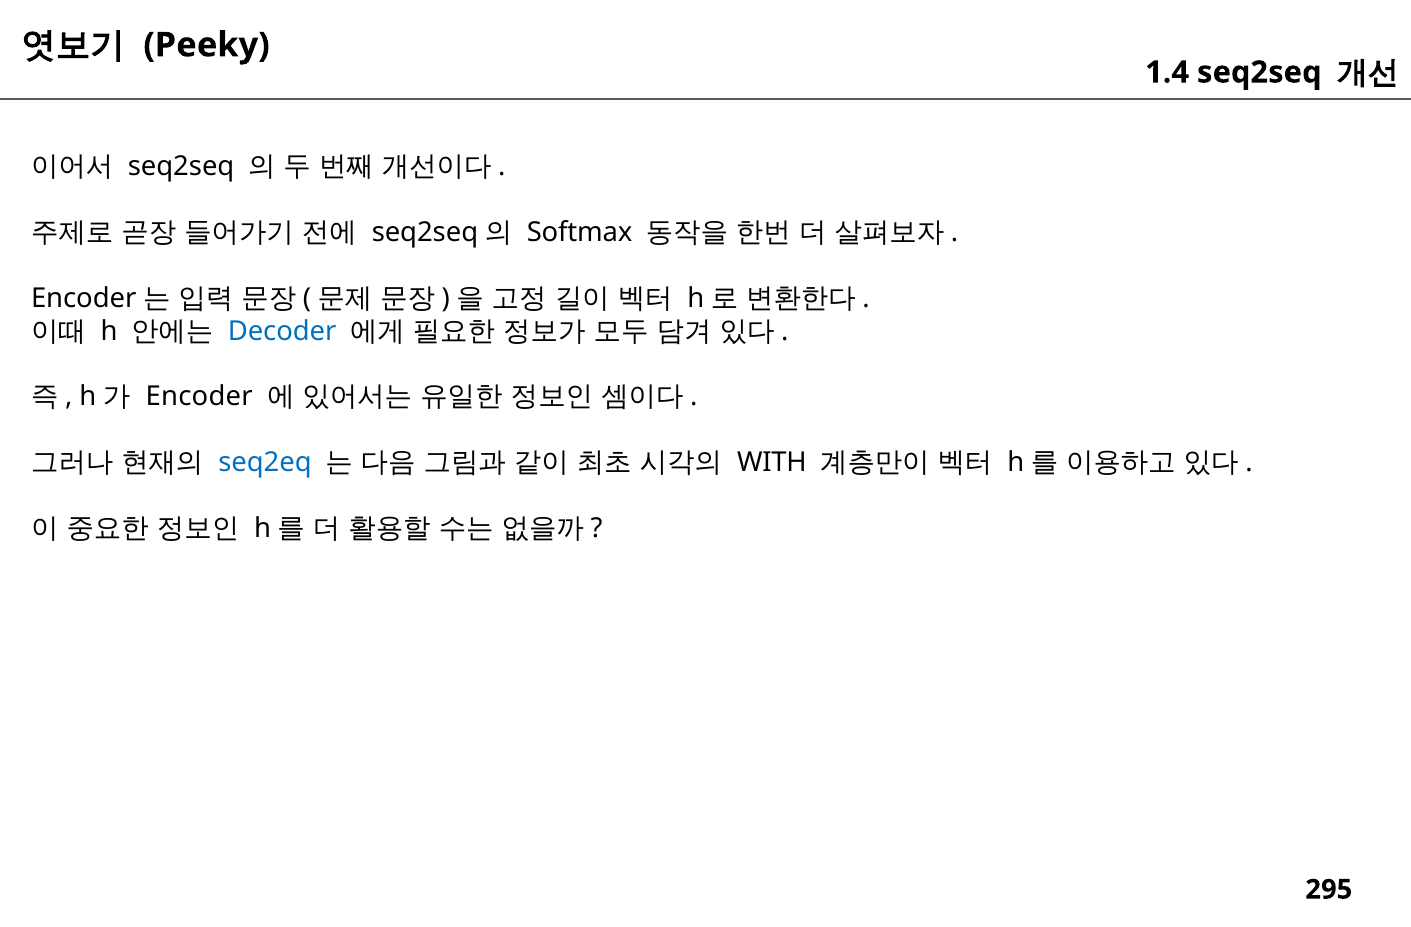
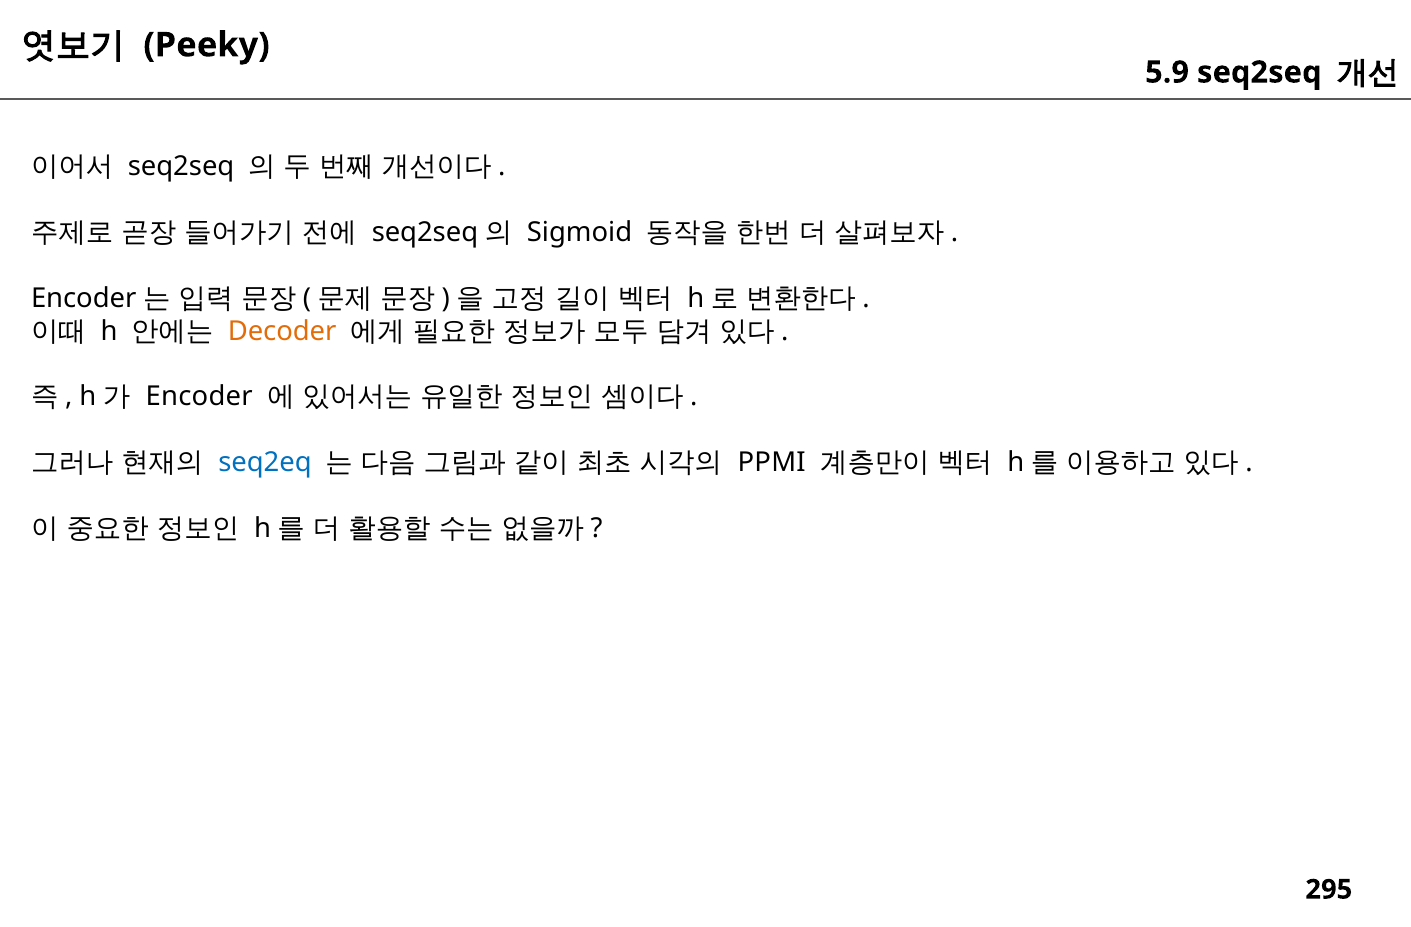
1.4: 1.4 -> 5.9 (1167, 72)
Softmax: Softmax -> Sigmoid (579, 232)
Decoder colour: blue -> orange (282, 331)
WITH: WITH -> PPMI (772, 463)
